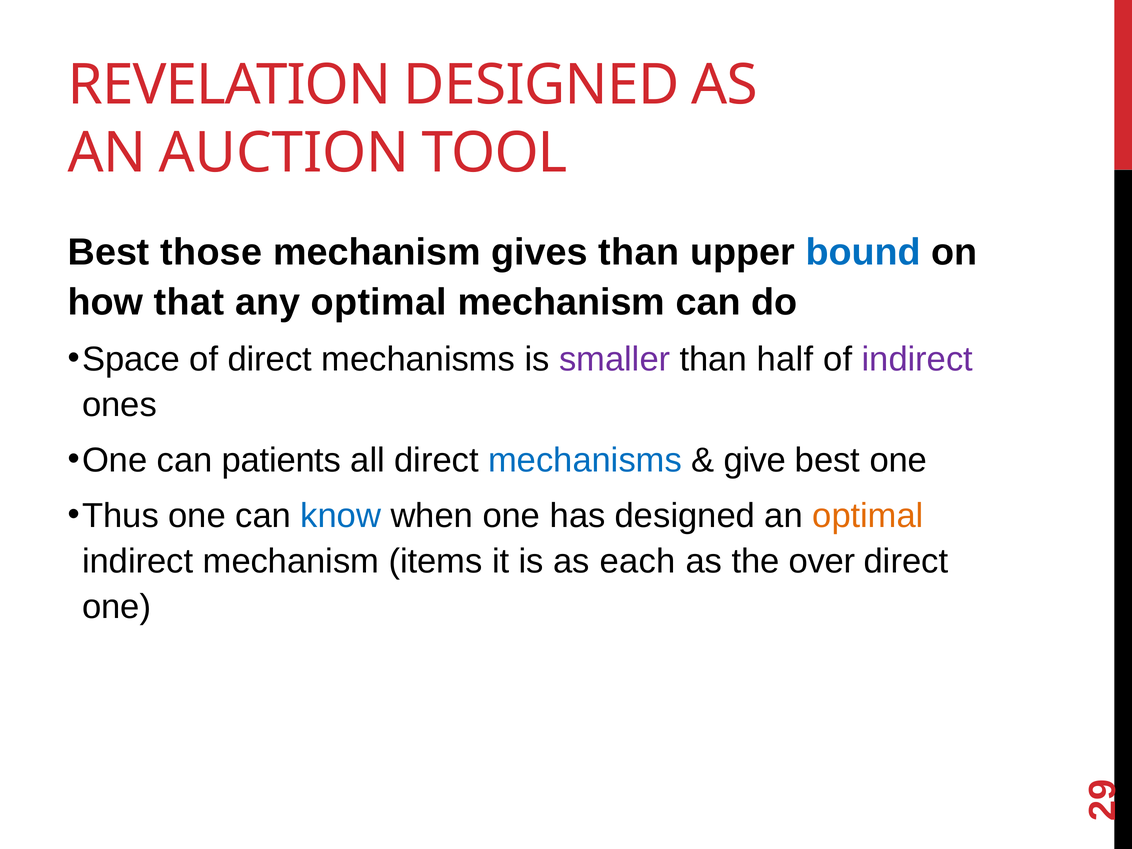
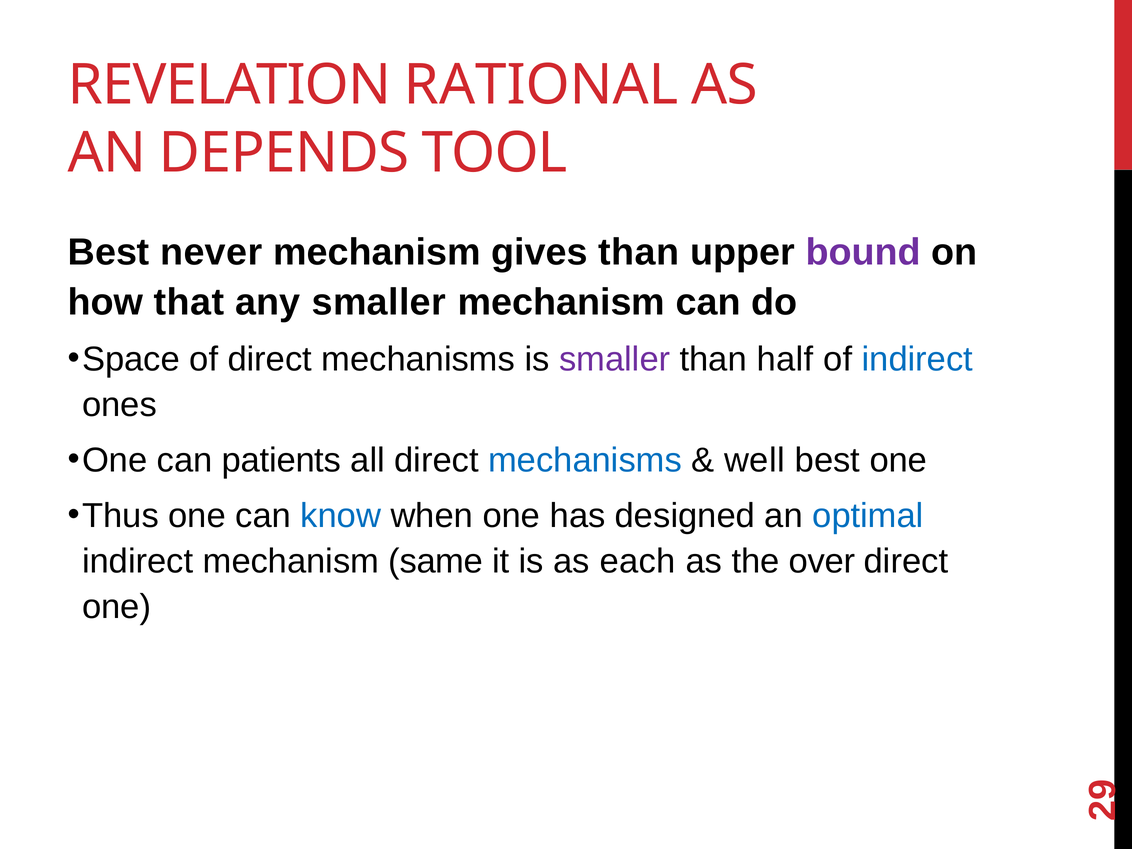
REVELATION DESIGNED: DESIGNED -> RATIONAL (541, 85)
AUCTION: AUCTION -> DEPENDS (284, 153)
those: those -> never (211, 252)
bound colour: blue -> purple (863, 252)
any optimal: optimal -> smaller (379, 302)
indirect colour: purple -> blue (917, 359)
give: give -> well (754, 460)
optimal colour: orange -> blue (868, 516)
items: items -> same (436, 561)
